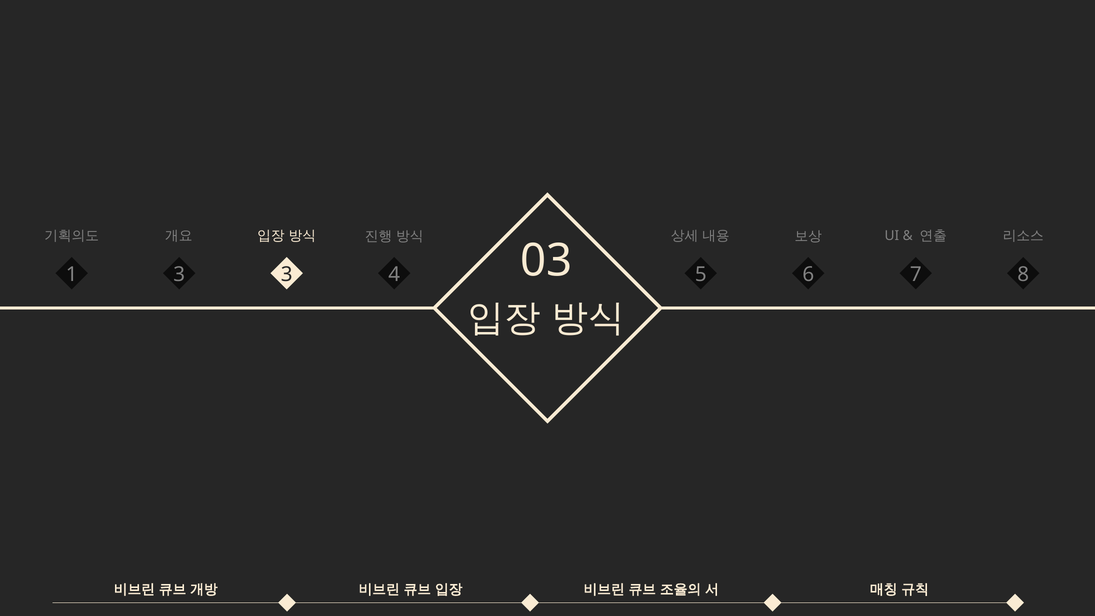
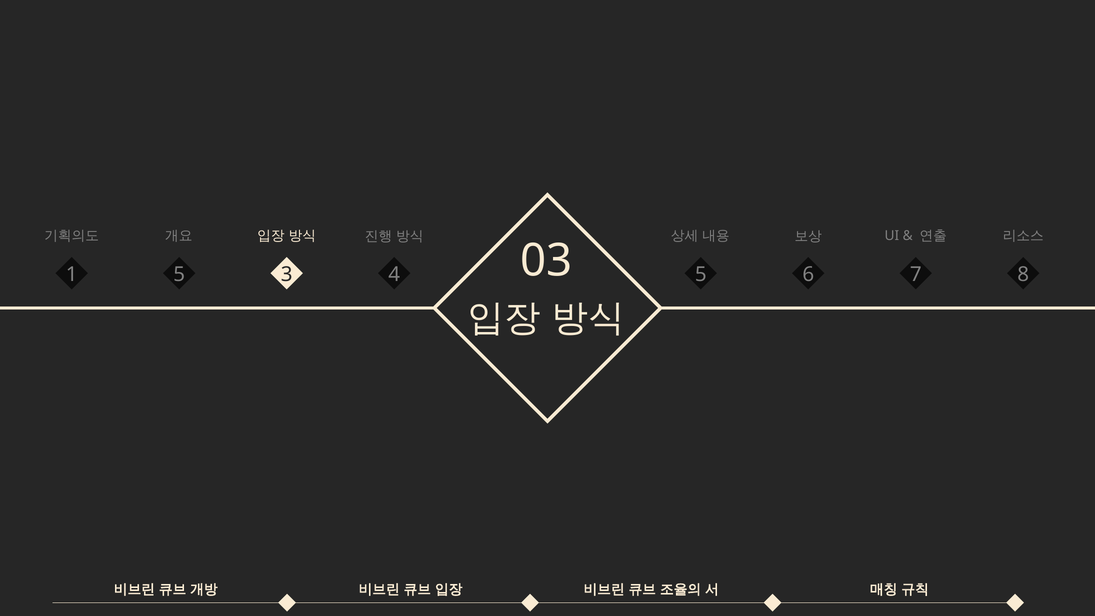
1 3: 3 -> 5 (179, 275)
